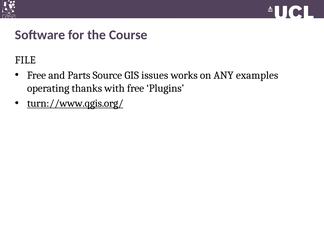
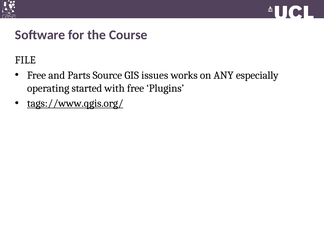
examples: examples -> especially (257, 75)
thanks: thanks -> started (87, 88)
turn://www.qgis.org/: turn://www.qgis.org/ -> tags://www.qgis.org/ (75, 103)
